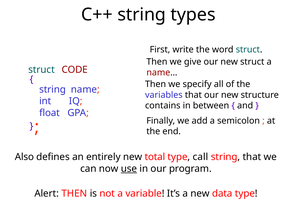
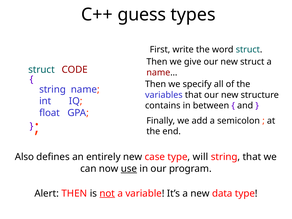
C++ string: string -> guess (142, 15)
total: total -> case (155, 157)
call: call -> will (200, 157)
not underline: none -> present (107, 193)
